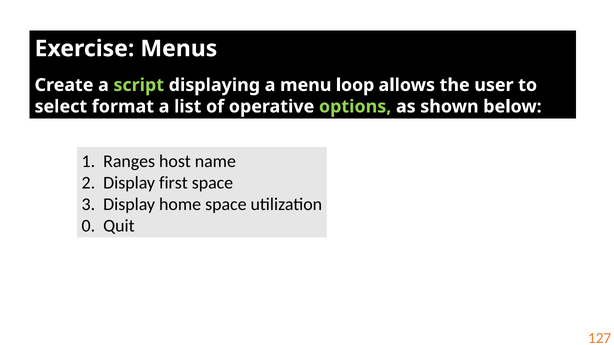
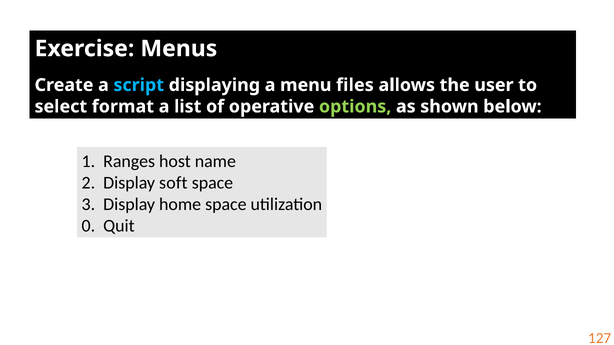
script colour: light green -> light blue (139, 85)
loop: loop -> files (355, 85)
first: first -> soft (173, 183)
